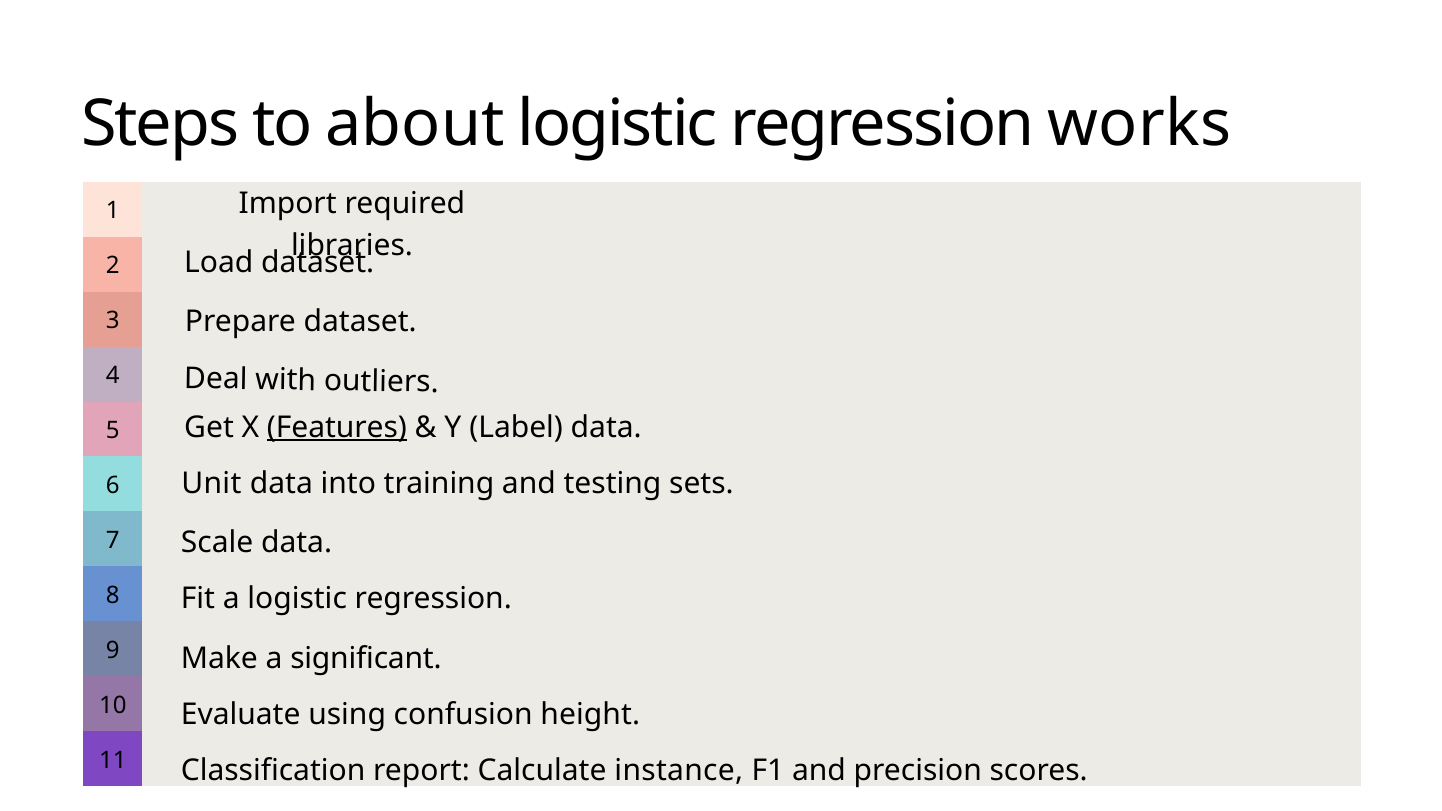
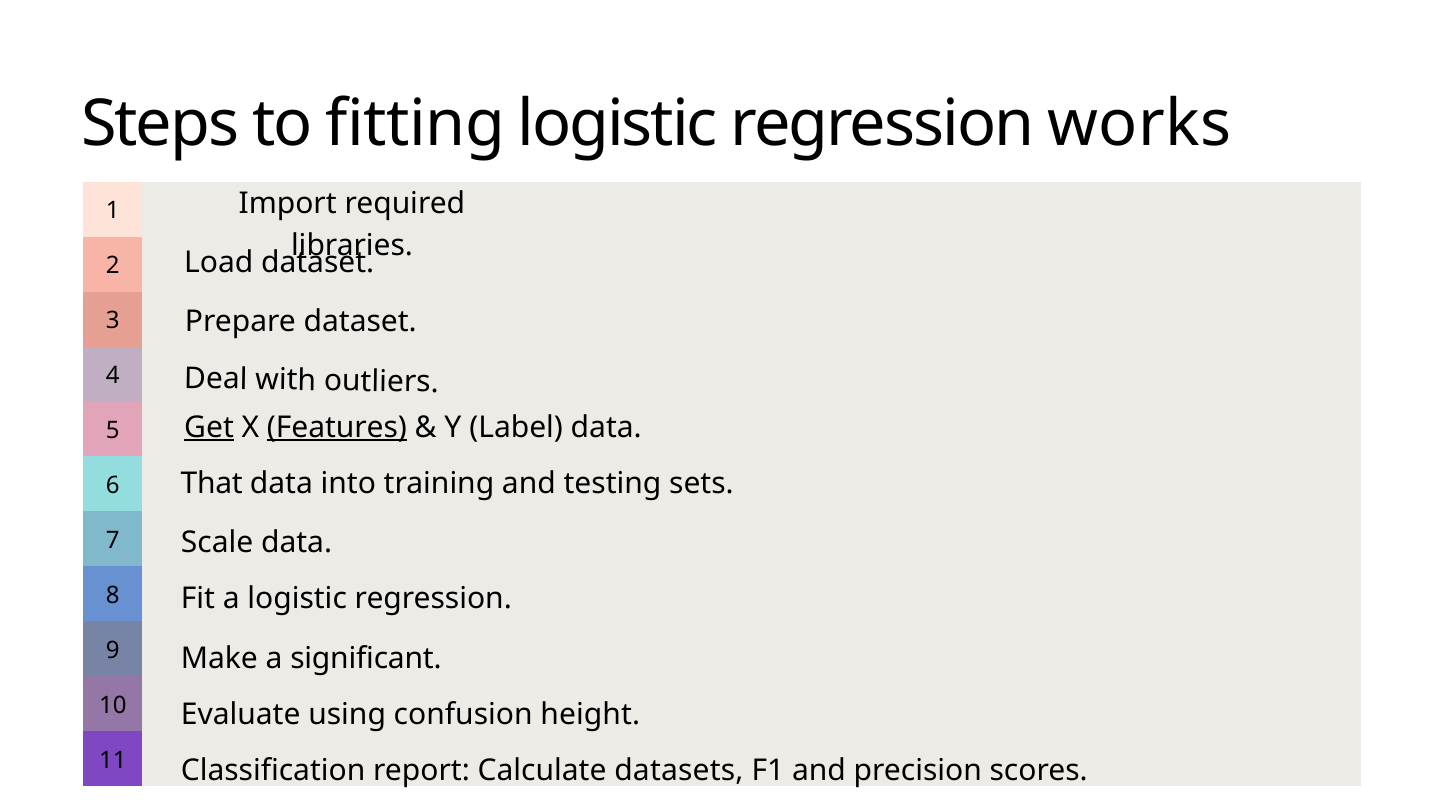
about: about -> fitting (415, 124)
Get underline: none -> present (209, 427)
Unit: Unit -> That (212, 483)
instance: instance -> datasets (679, 771)
